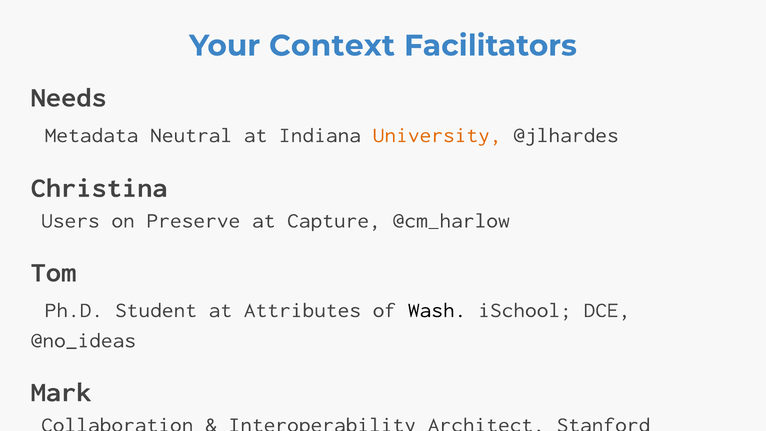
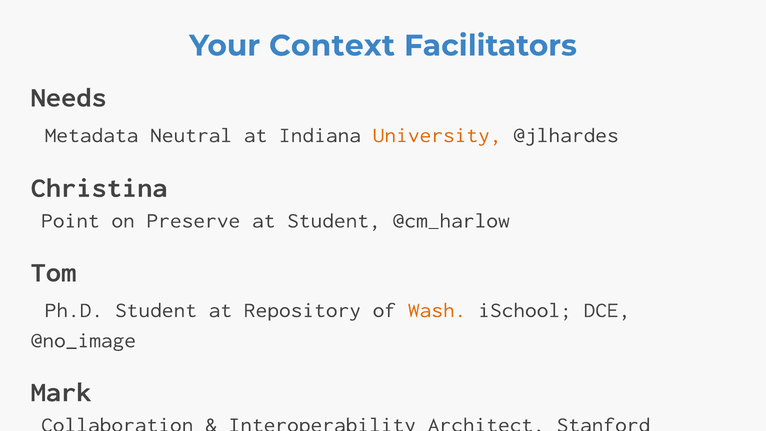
Users: Users -> Point (70, 220)
at Capture: Capture -> Student (334, 220)
Attributes: Attributes -> Repository (302, 310)
Wash colour: black -> orange (437, 310)
@no_ideas: @no_ideas -> @no_image (83, 340)
